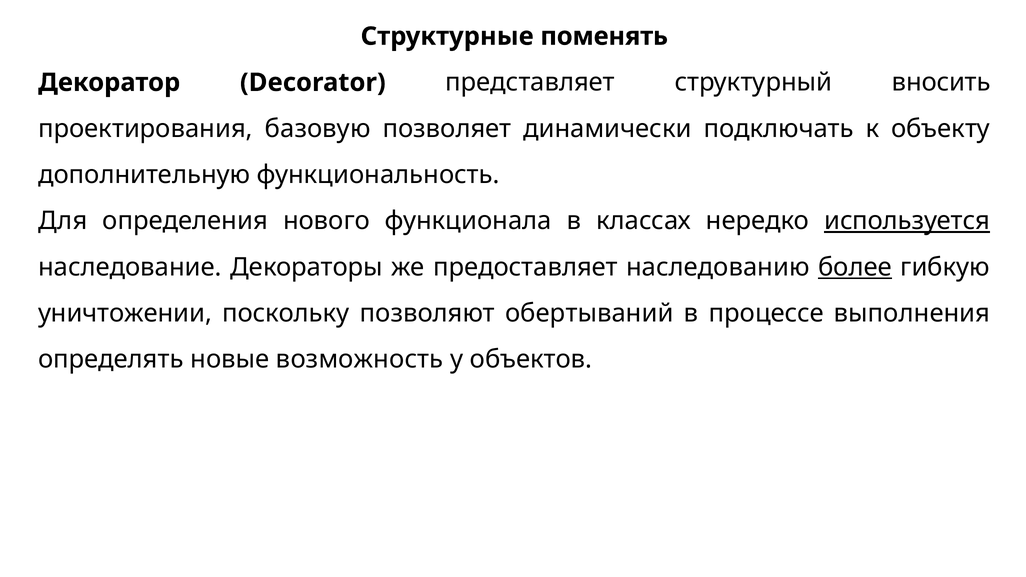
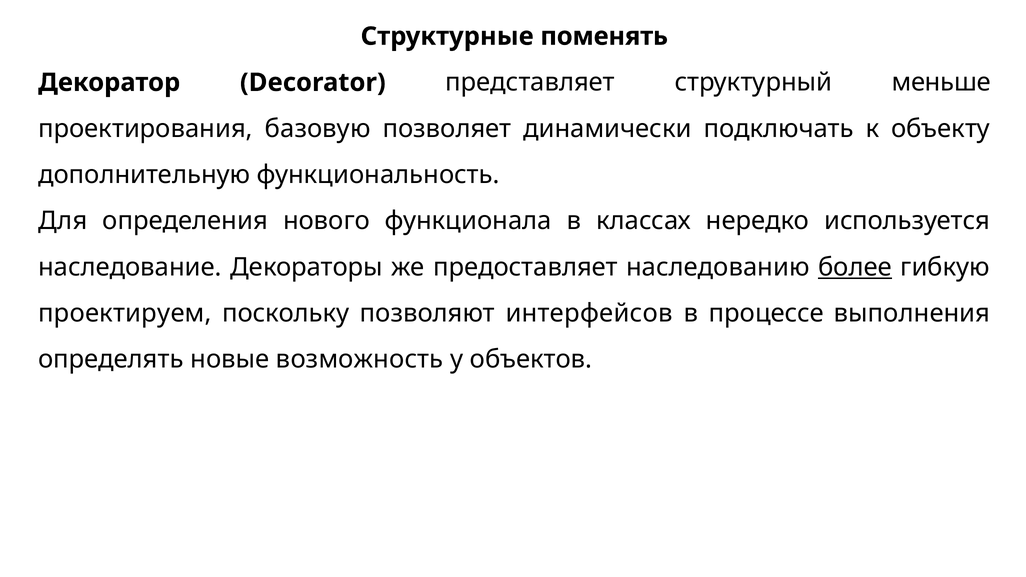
вносить: вносить -> меньше (941, 83)
используется underline: present -> none (907, 221)
уничтожении: уничтожении -> проектируем (125, 313)
обертываний: обертываний -> интерфейсов (589, 313)
